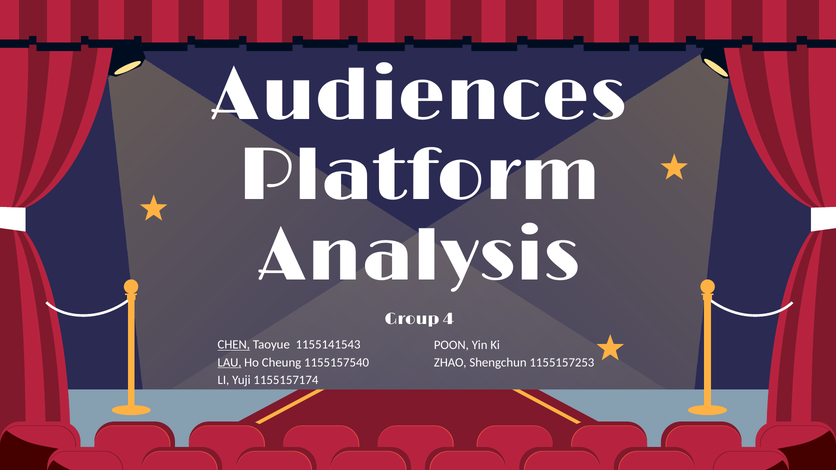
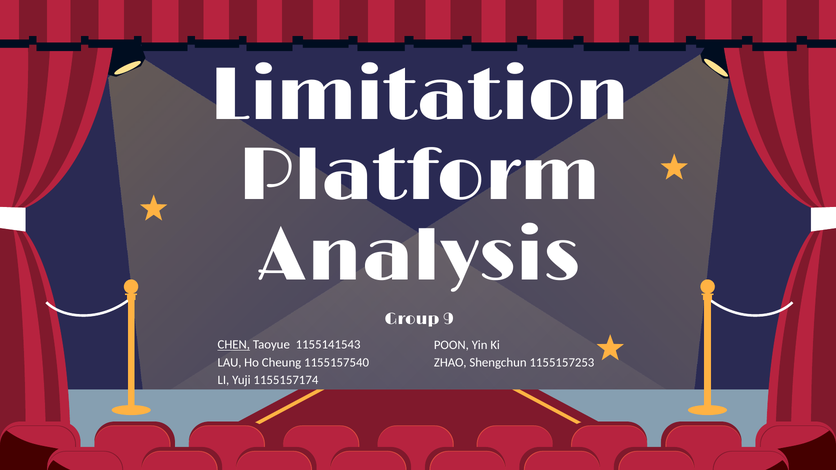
Audiences: Audiences -> Limitation (420, 95)
4: 4 -> 9 (448, 319)
LAU underline: present -> none (230, 363)
